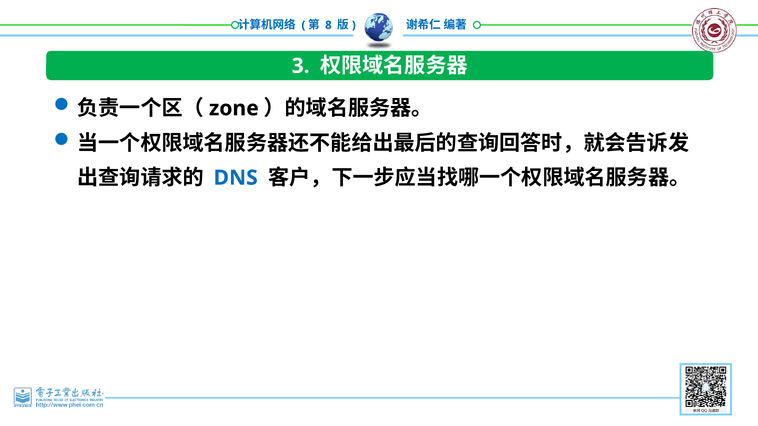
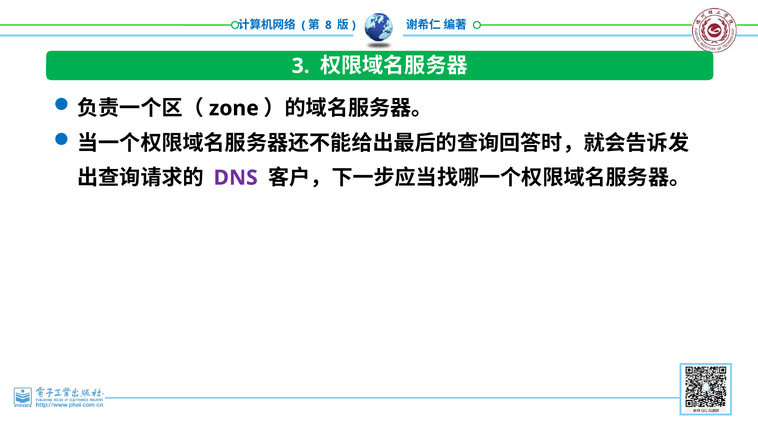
DNS colour: blue -> purple (236, 178)
